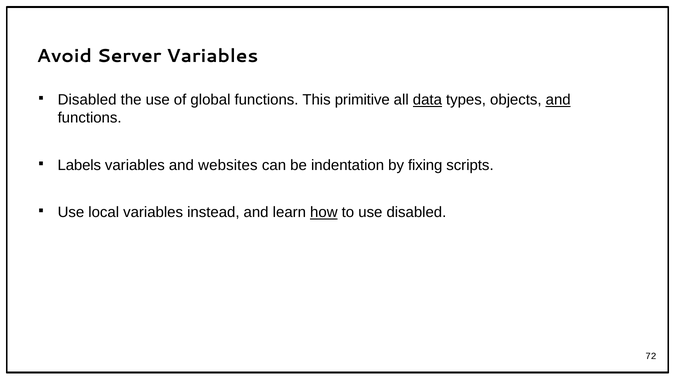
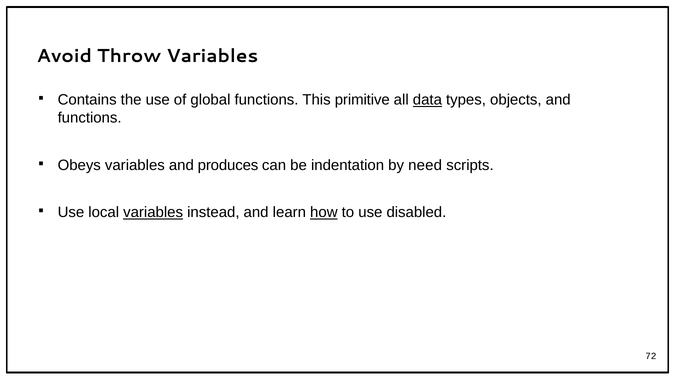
Server: Server -> Throw (129, 56)
Disabled: Disabled -> Contains (87, 100)
and underline: present -> none (558, 100)
Labels: Labels -> Obeys (79, 165)
websites: websites -> produces (228, 165)
fixing: fixing -> need (425, 165)
variables underline: none -> present (153, 212)
